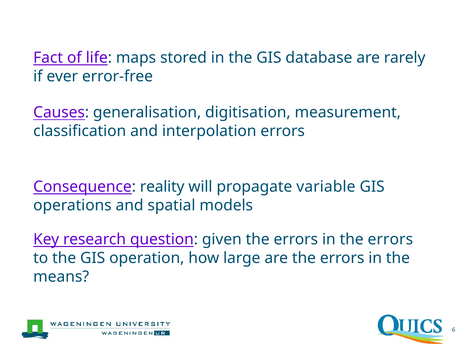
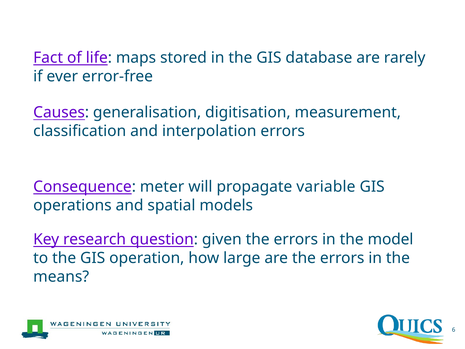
reality: reality -> meter (162, 187)
in the errors: errors -> model (391, 239)
